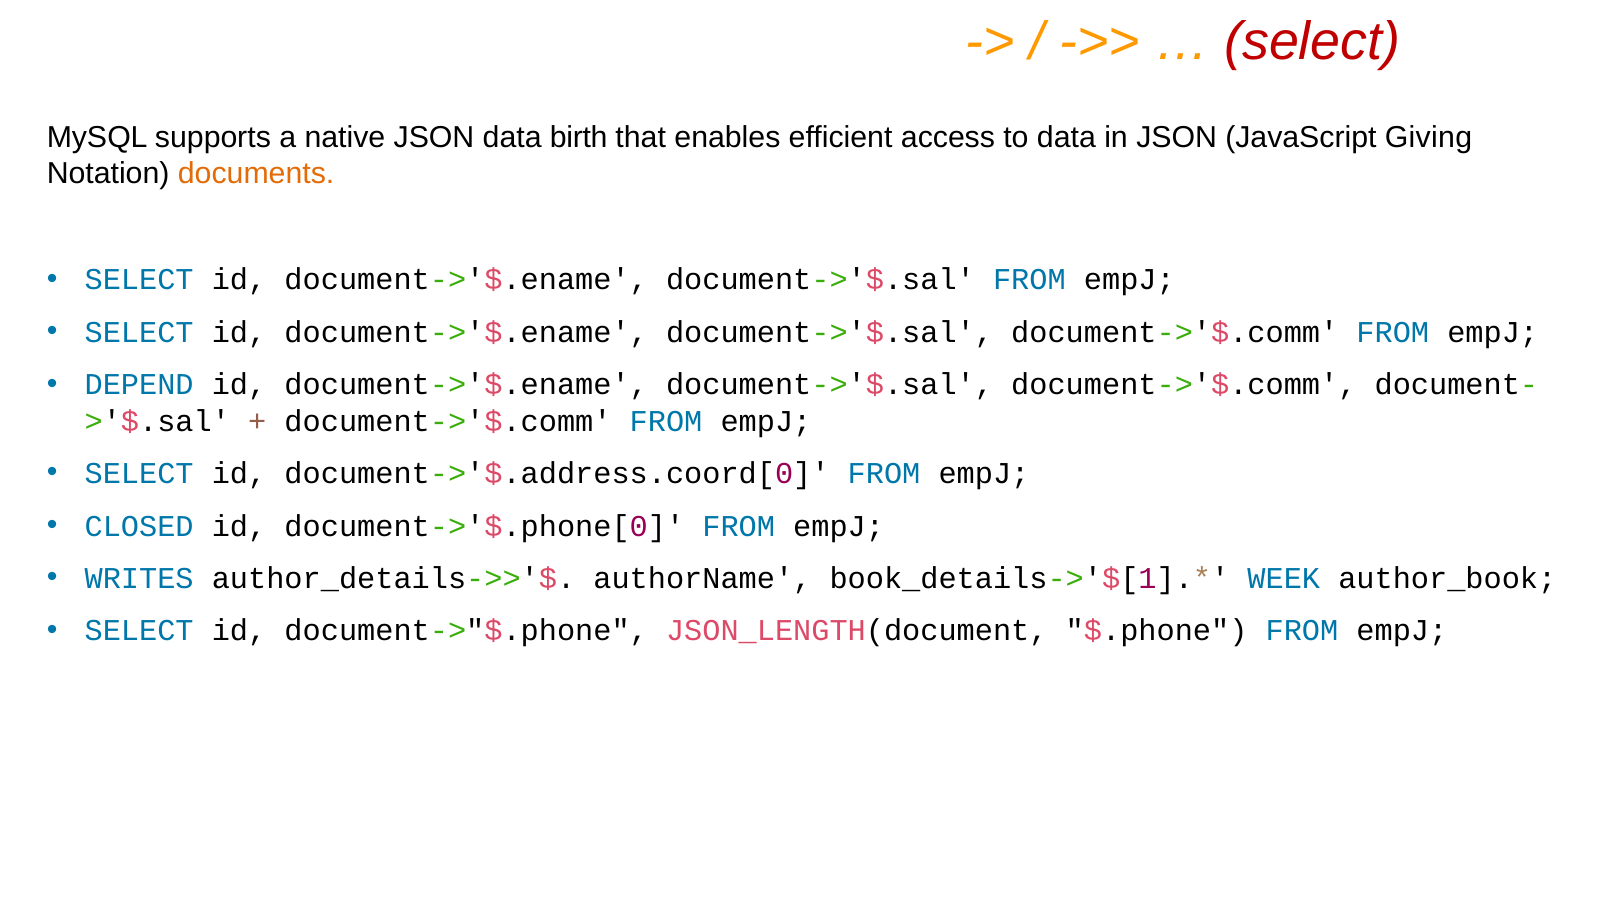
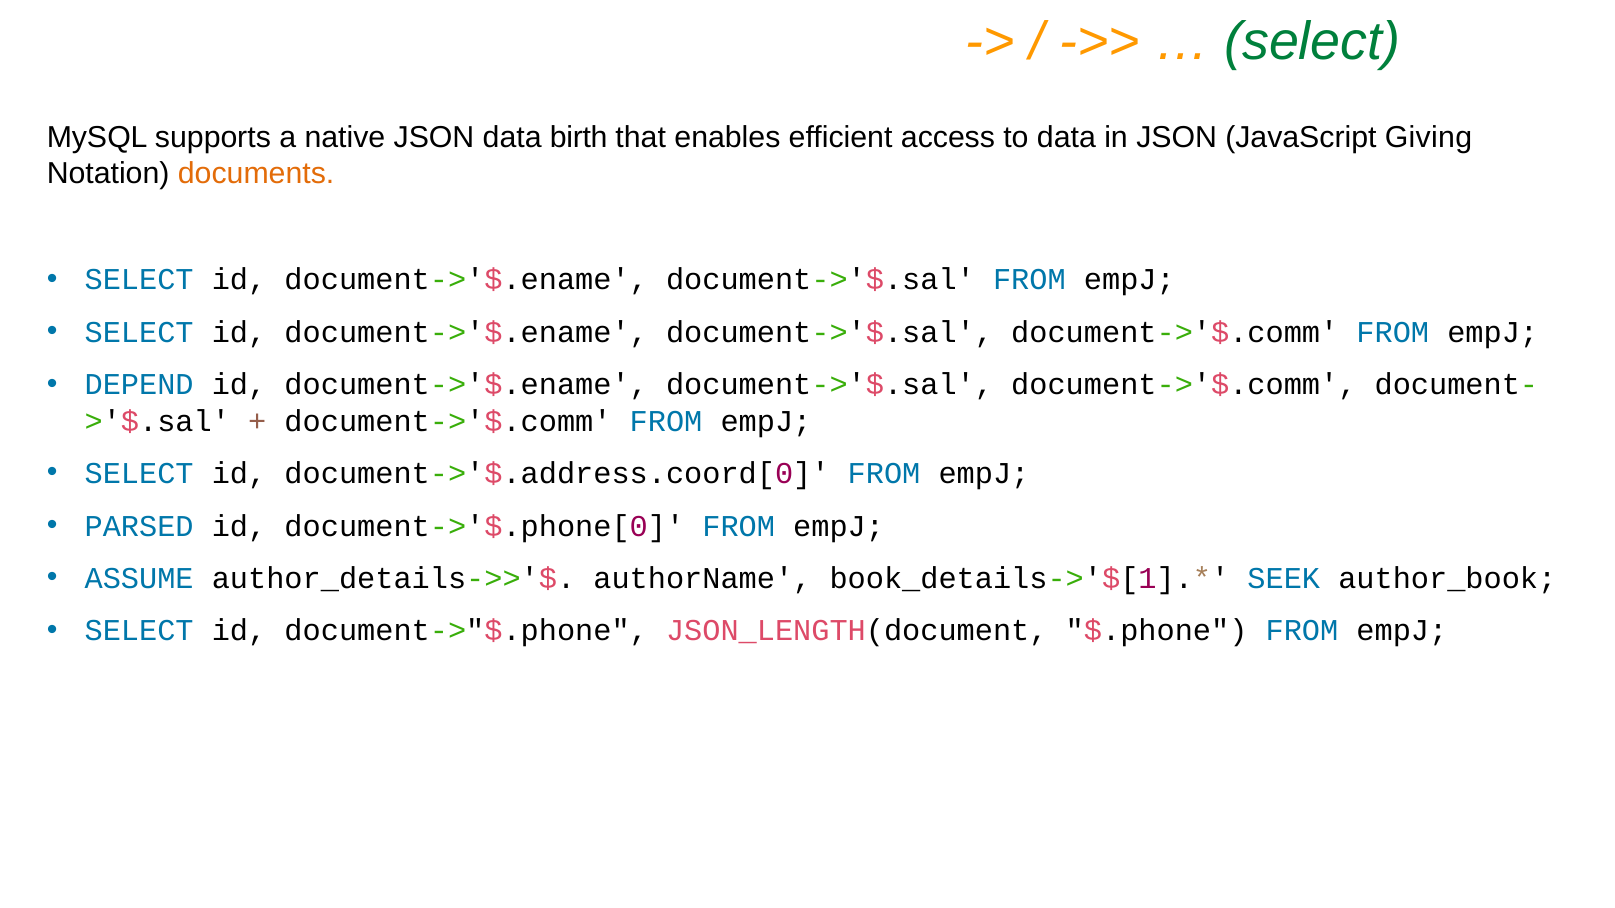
select colour: red -> green (1312, 42)
CLOSED: CLOSED -> PARSED (139, 526)
WRITES: WRITES -> ASSUME (139, 579)
WEEK: WEEK -> SEEK (1284, 579)
